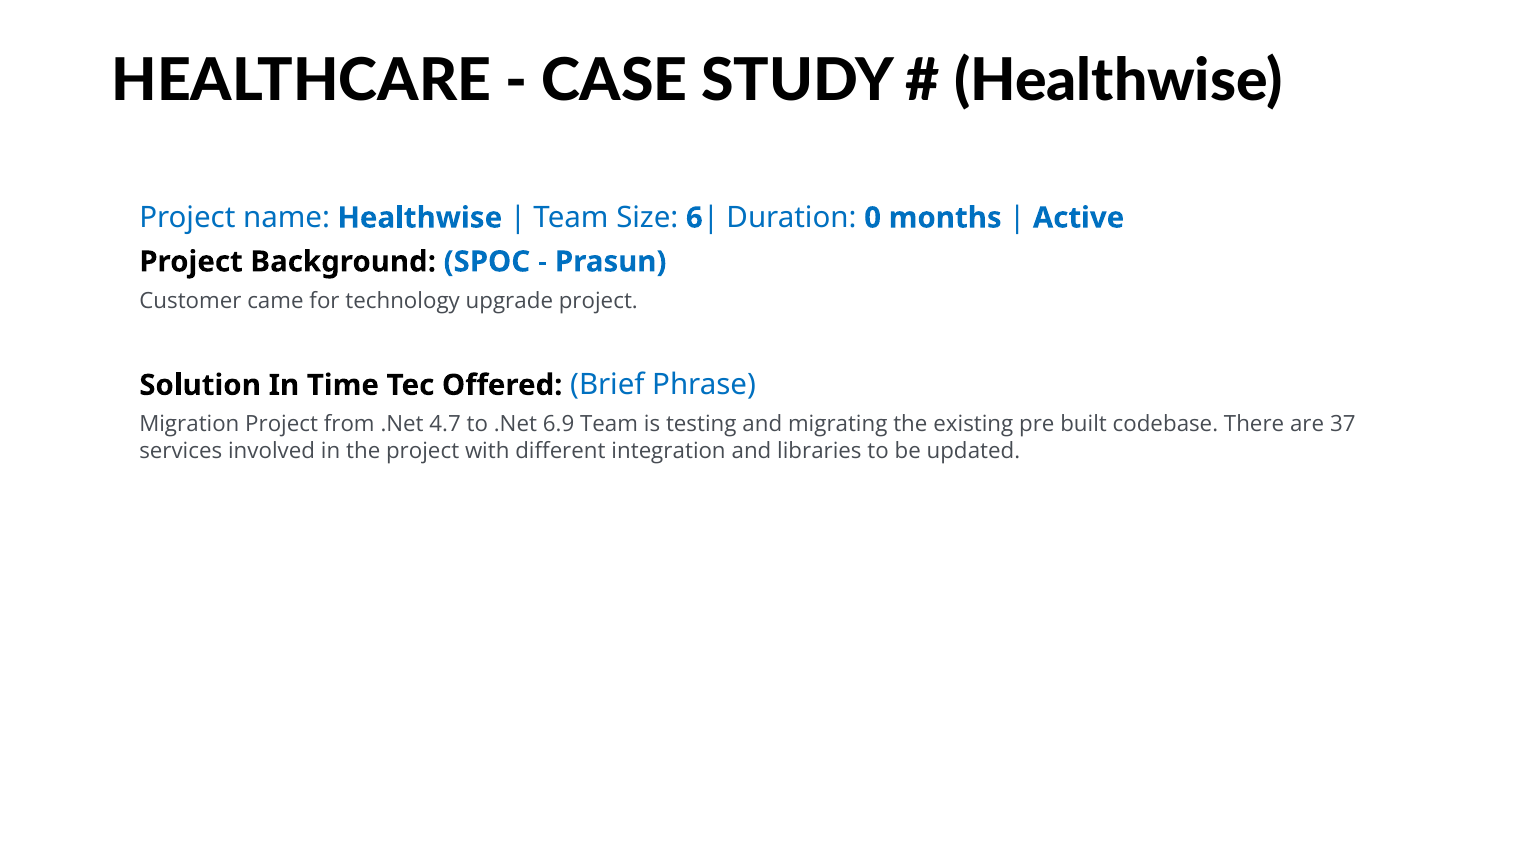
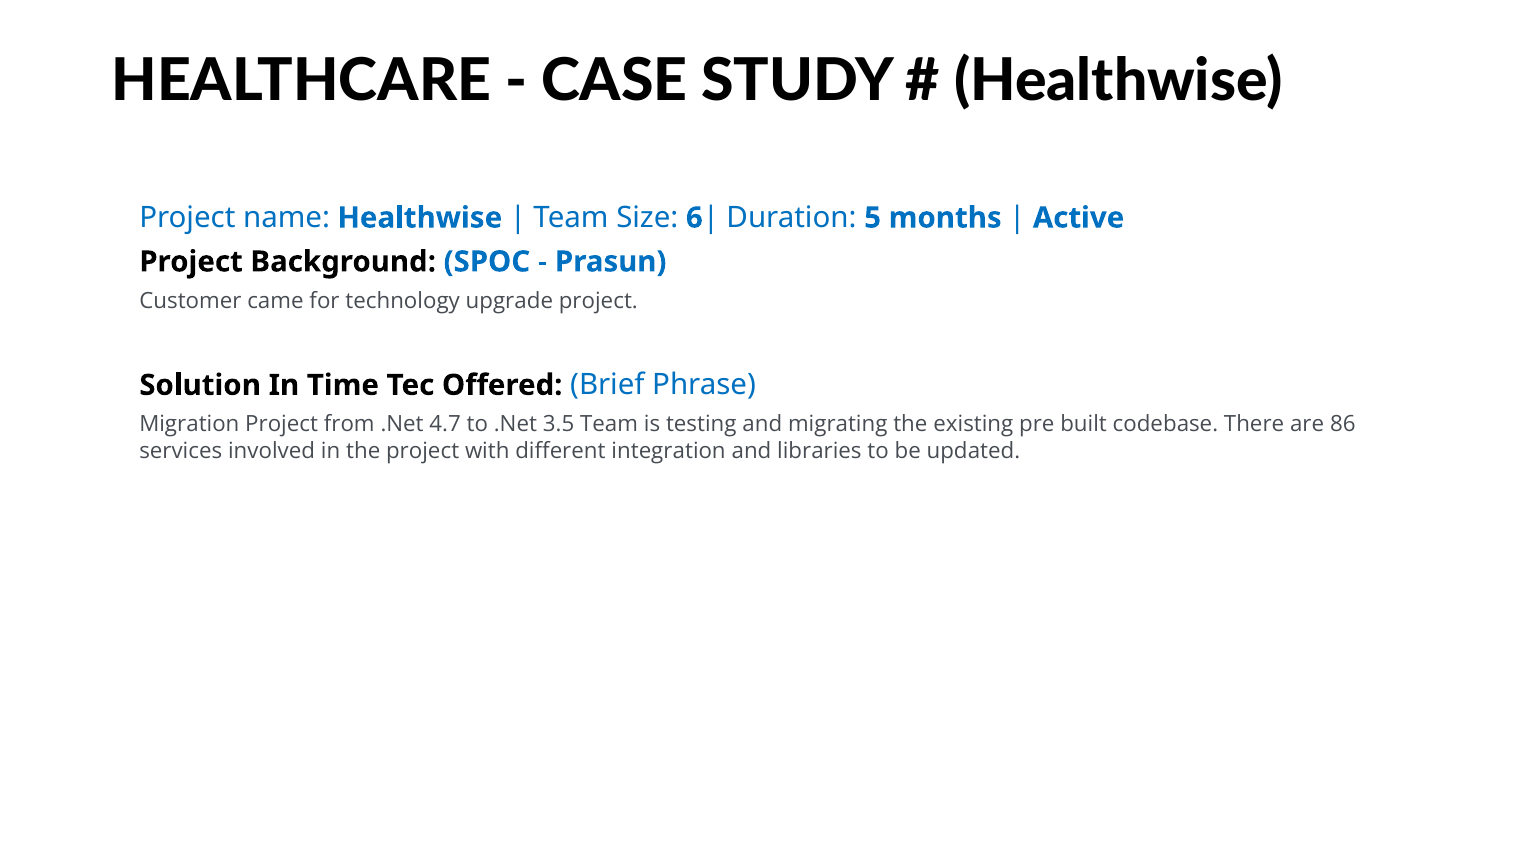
0: 0 -> 5 (873, 218)
6.9: 6.9 -> 3.5 (559, 424)
37: 37 -> 86 (1343, 424)
